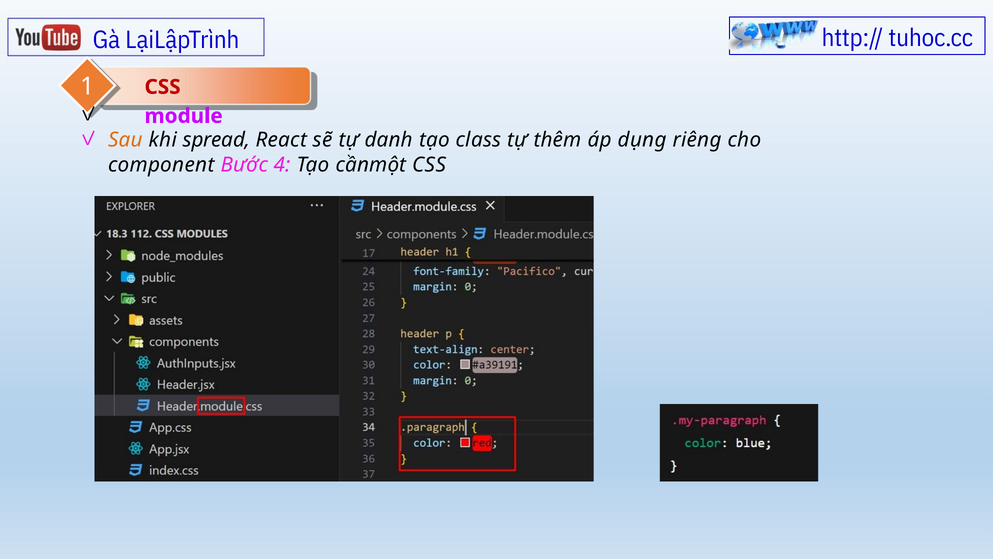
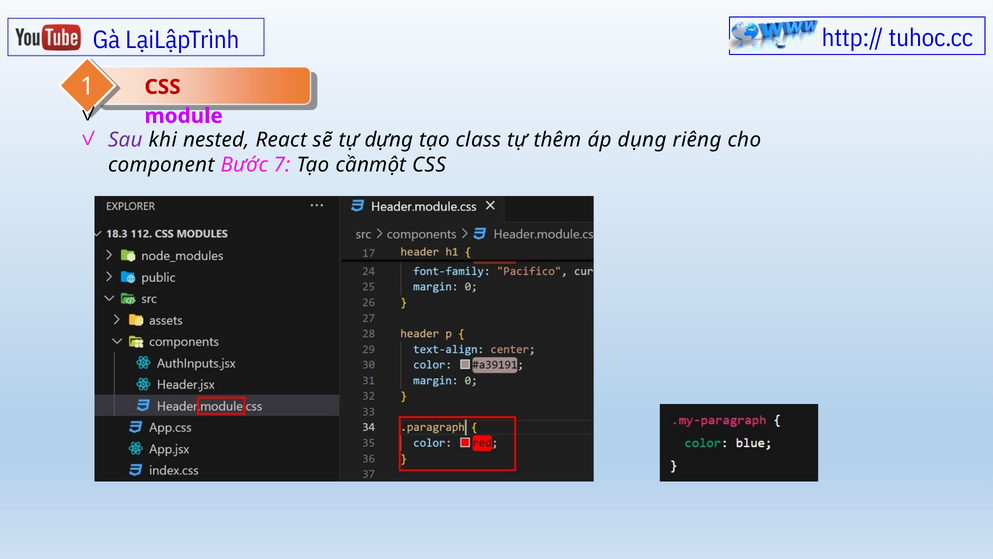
Sau colour: orange -> purple (125, 140)
spread: spread -> nested (216, 140)
danh: danh -> dựng (389, 140)
4: 4 -> 7 (282, 165)
